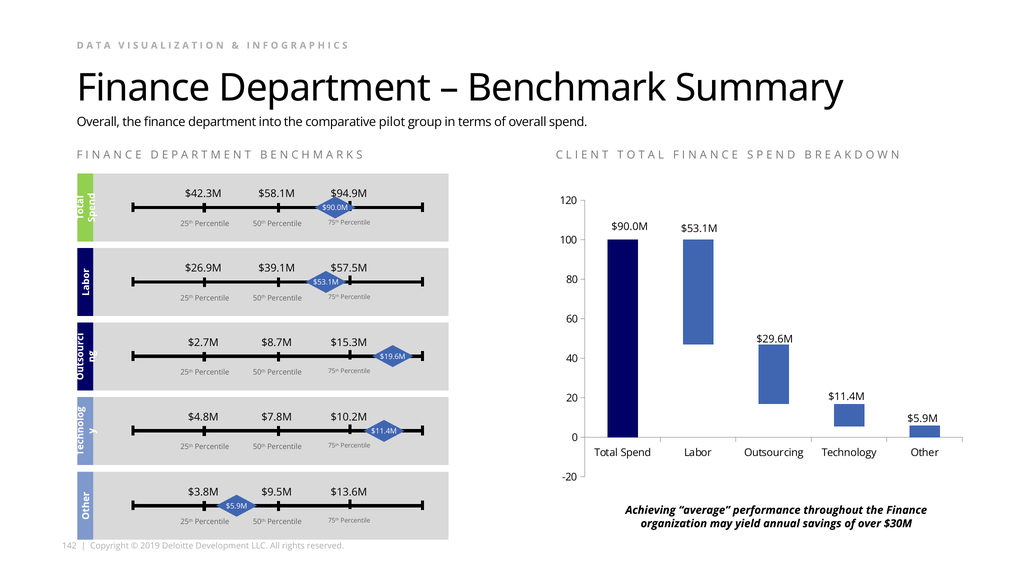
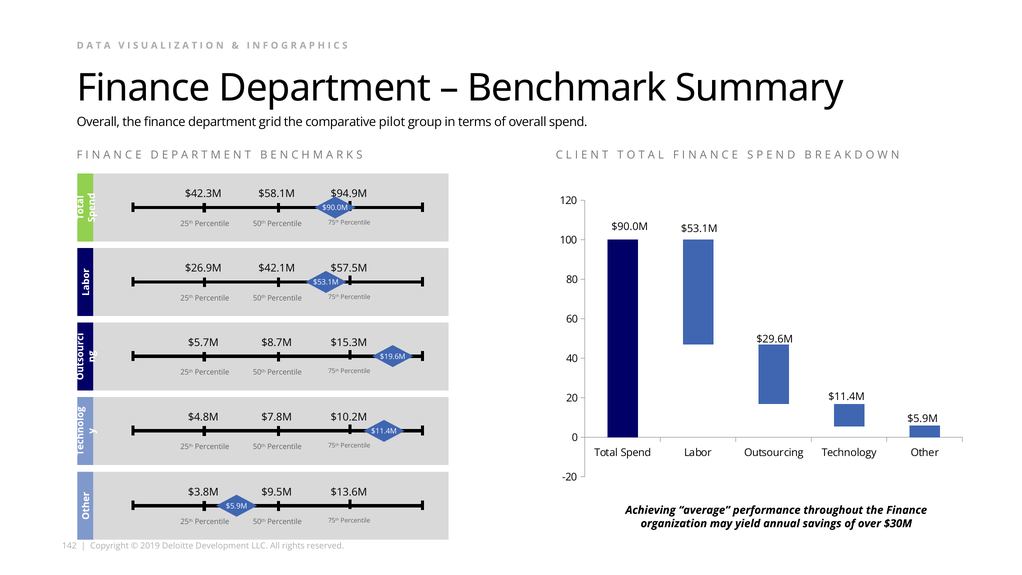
into: into -> grid (270, 122)
$39.1M: $39.1M -> $42.1M (277, 268)
$2.7M: $2.7M -> $5.7M (203, 343)
